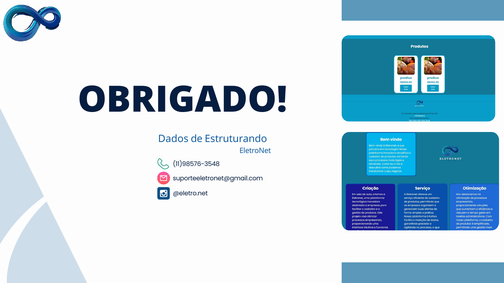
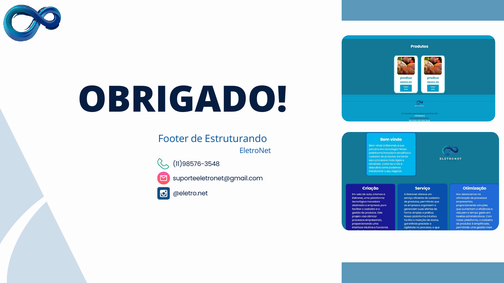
Dados: Dados -> Footer (173, 139)
